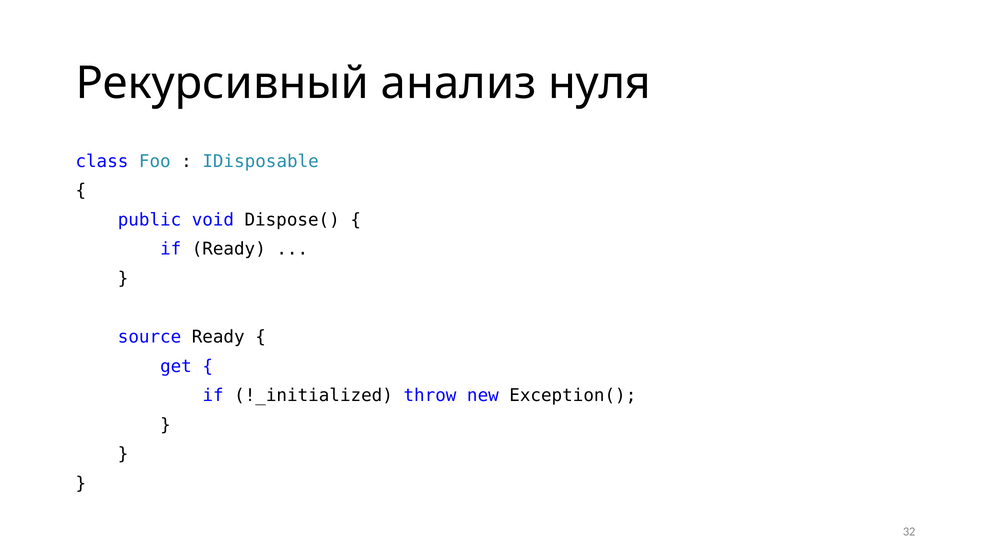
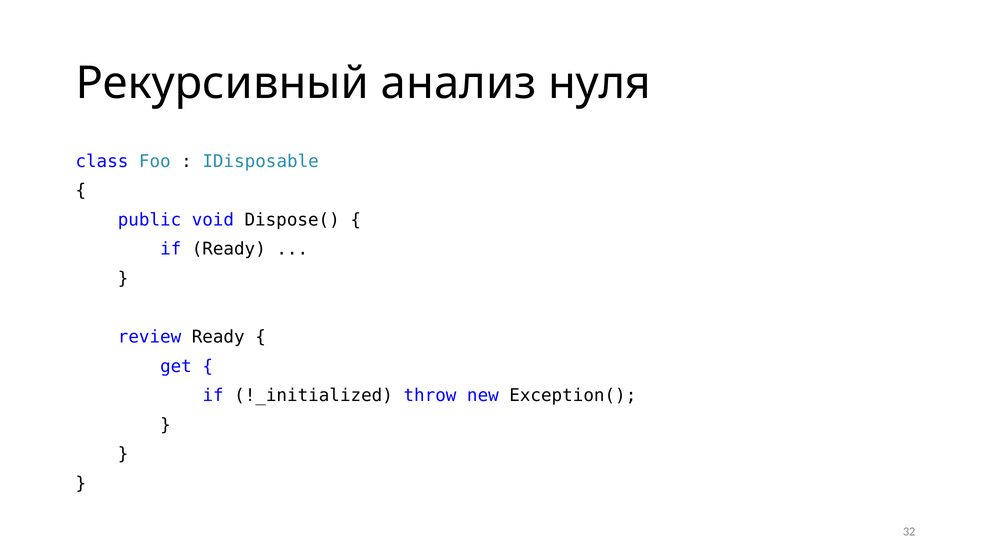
source: source -> review (150, 337)
